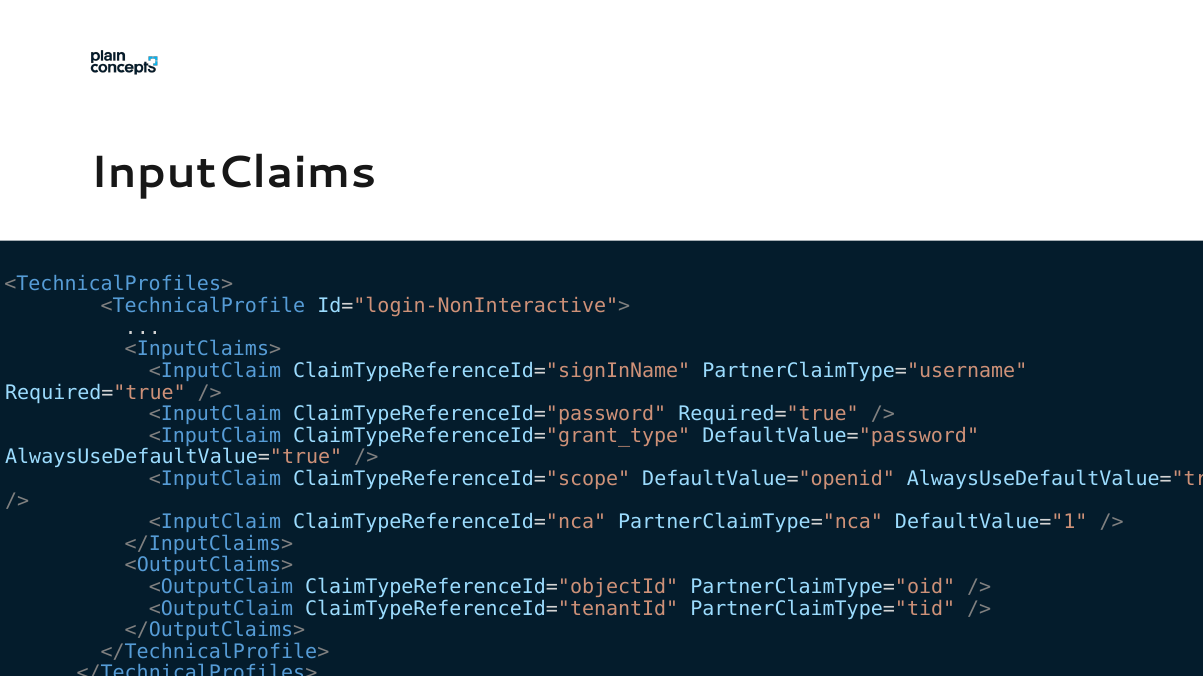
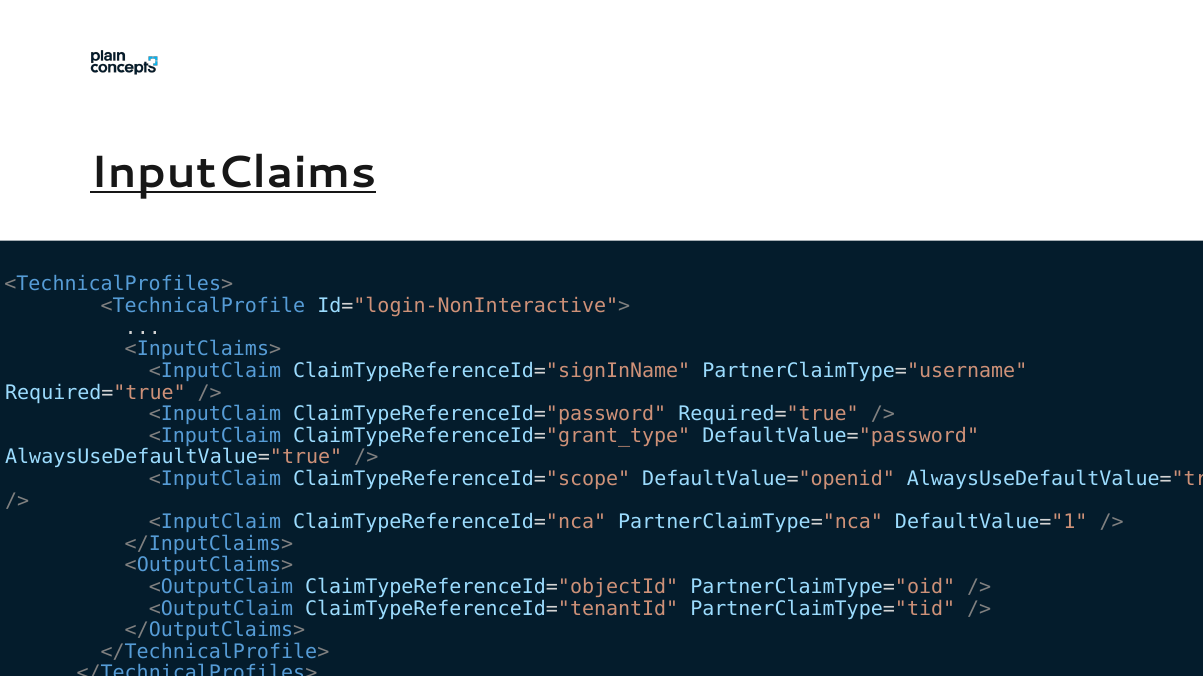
InputClaims underline: none -> present (233, 173)
